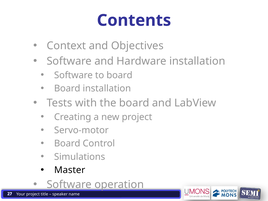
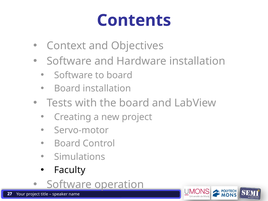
Master: Master -> Faculty (70, 170)
